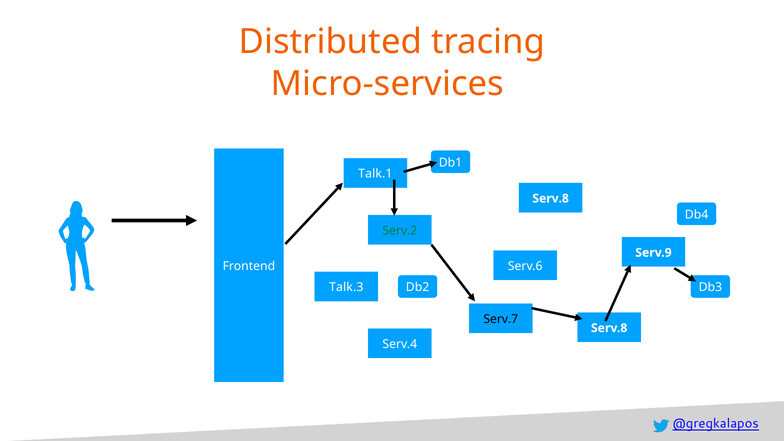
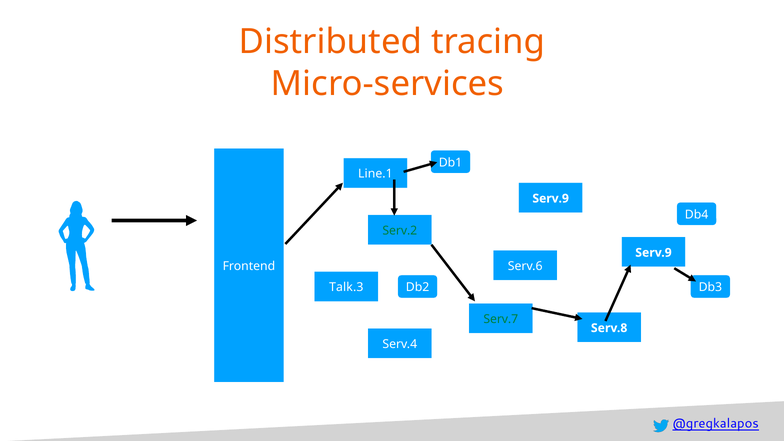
Talk.1: Talk.1 -> Line.1 (375, 174)
Serv.8: Serv.8 -> Serv.9 (551, 198)
Serv.7 colour: black -> green (501, 319)
